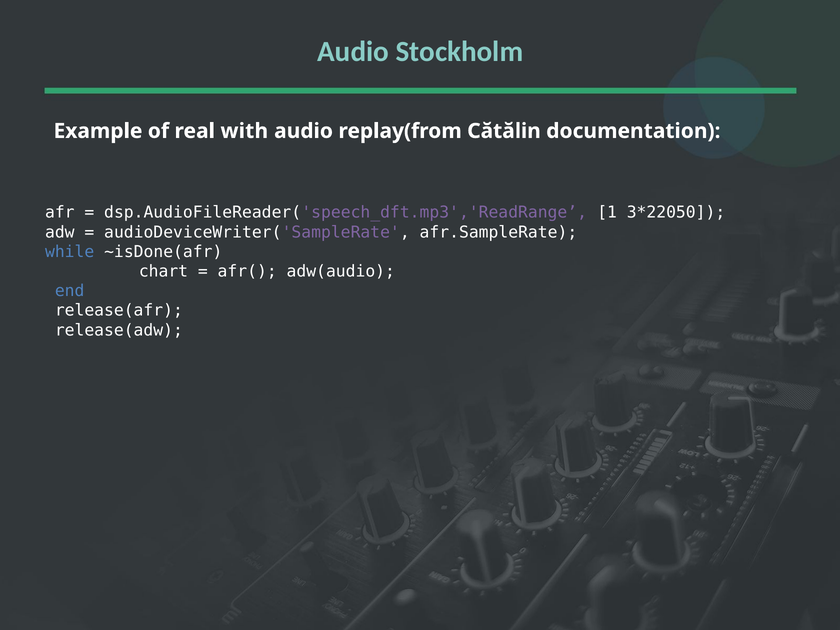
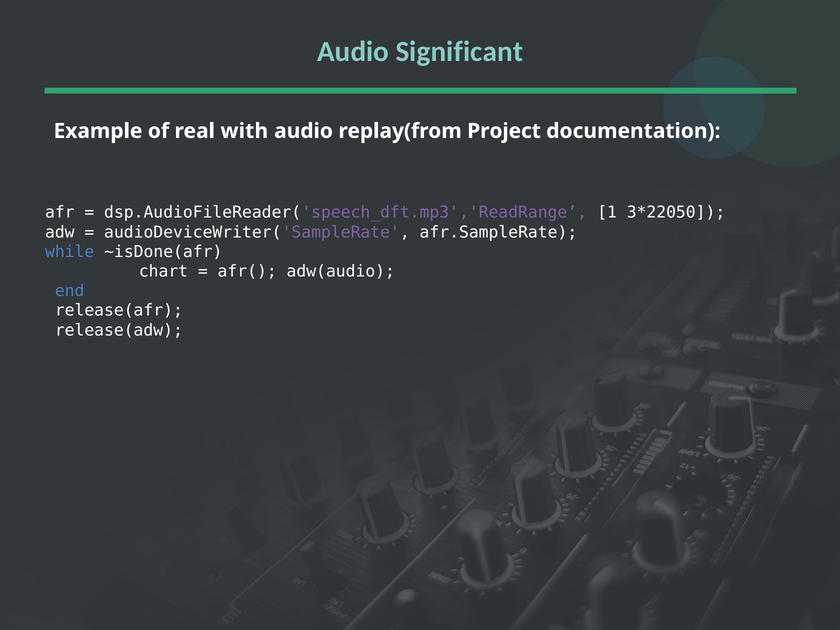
Stockholm: Stockholm -> Significant (459, 51)
Cătălin: Cătălin -> Project (504, 131)
